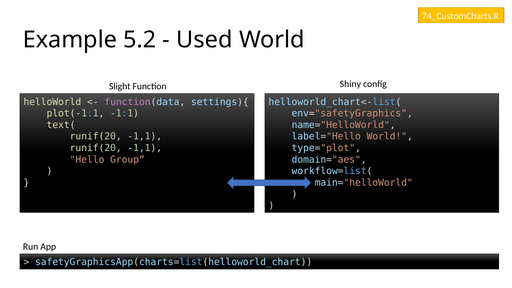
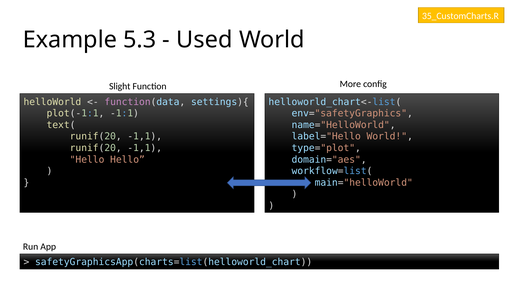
74_CustomCharts.R: 74_CustomCharts.R -> 35_CustomCharts.R (460, 16)
5.2: 5.2 -> 5.3 (140, 40)
Shiny: Shiny -> More (350, 84)
Hello Group: Group -> Hello (127, 160)
